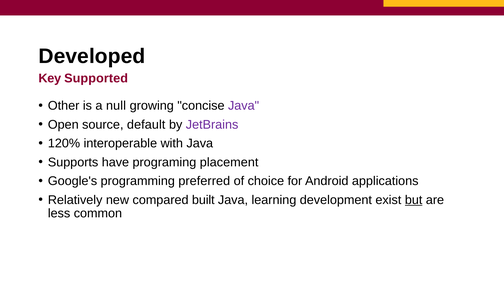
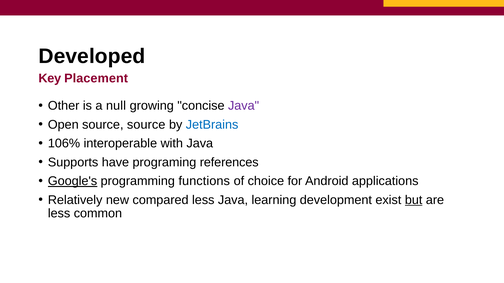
Supported: Supported -> Placement (96, 79)
source default: default -> source (146, 125)
JetBrains colour: purple -> blue (212, 125)
120%: 120% -> 106% (64, 144)
placement: placement -> references (229, 163)
Google's underline: none -> present (73, 181)
preferred: preferred -> functions (204, 181)
compared built: built -> less (203, 200)
